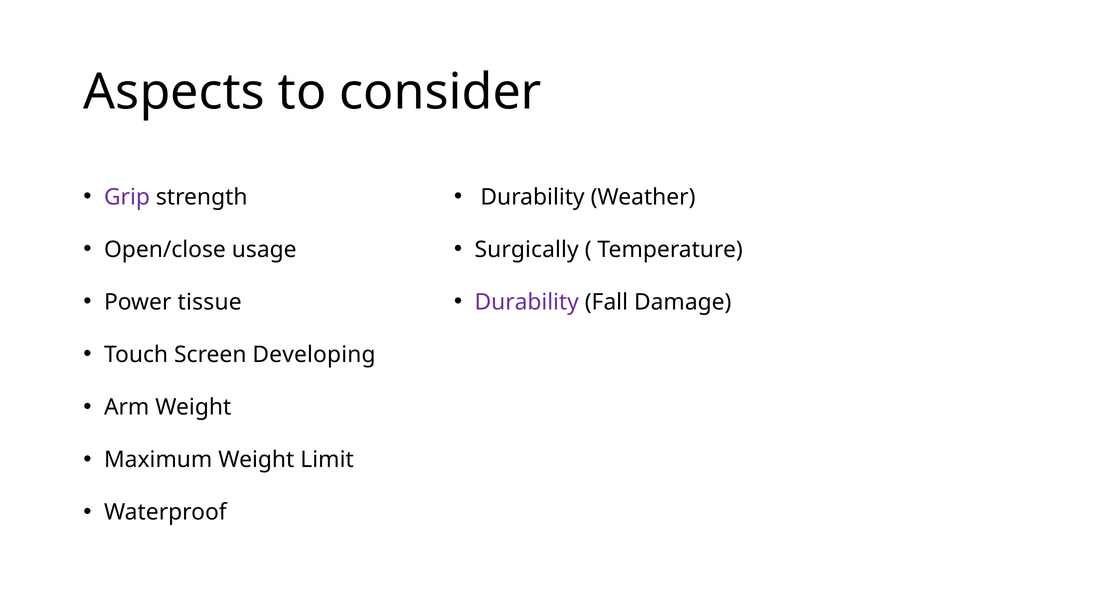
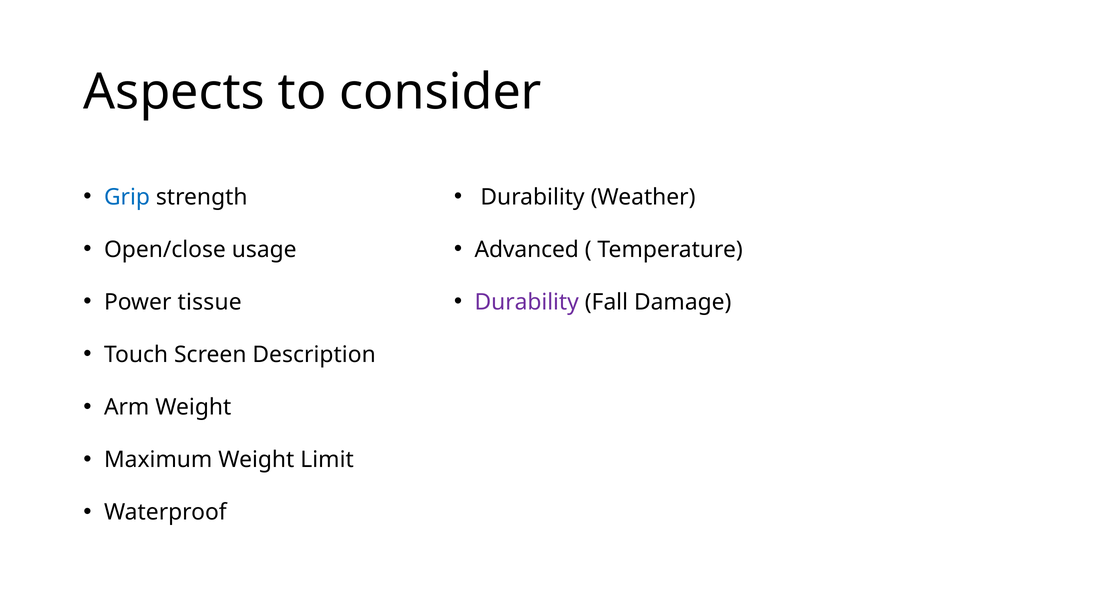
Grip colour: purple -> blue (127, 197)
Surgically: Surgically -> Advanced (527, 250)
Developing: Developing -> Description (314, 355)
